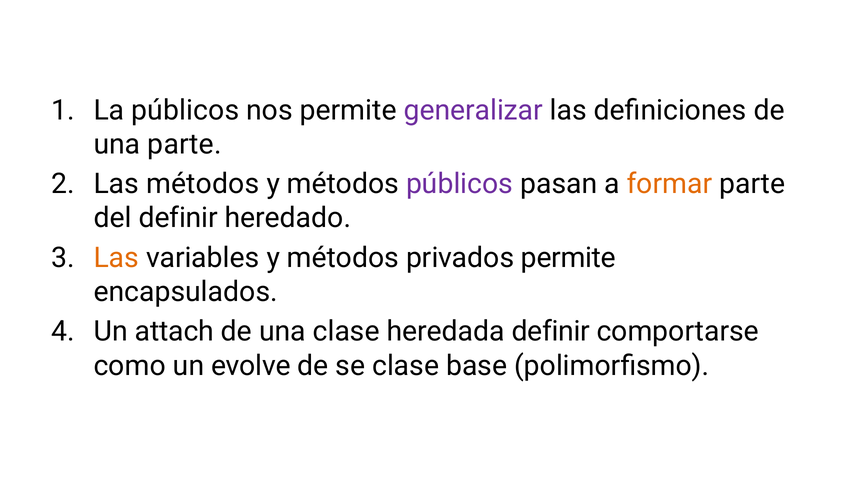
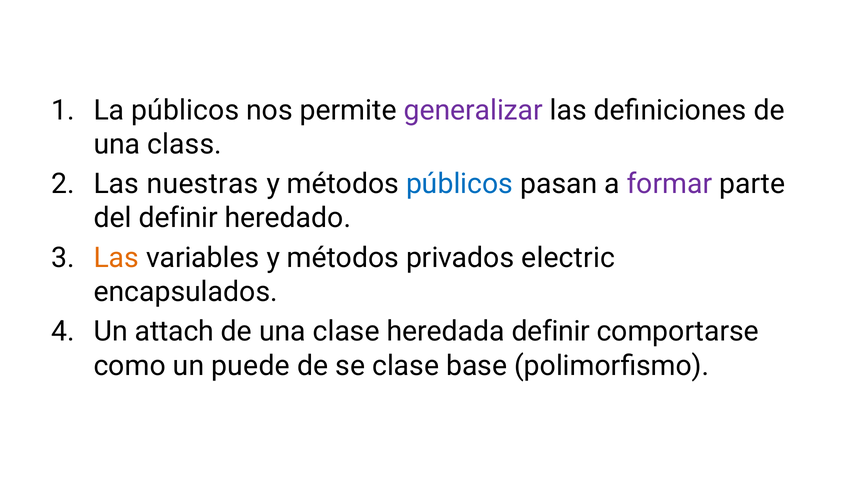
una parte: parte -> class (185, 144)
Las métodos: métodos -> nuestras (203, 184)
públicos colour: purple -> blue (460, 184)
formar colour: orange -> purple (669, 184)
privados permite: permite -> electric (568, 258)
evolve: evolve -> puede (251, 366)
